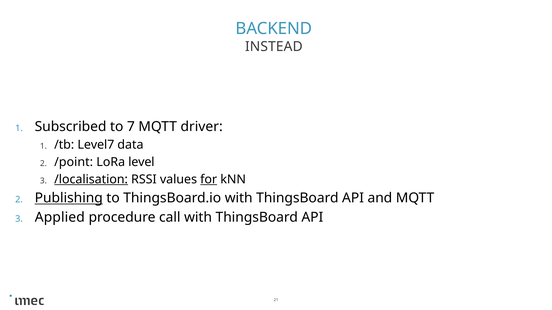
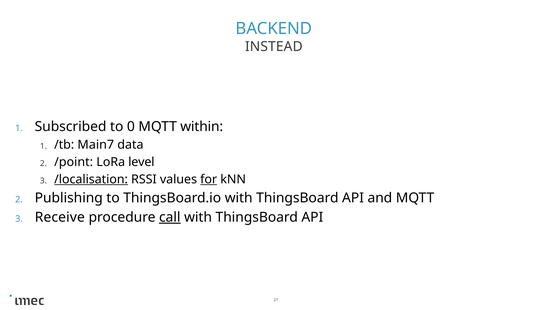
7: 7 -> 0 (131, 127)
driver: driver -> within (202, 127)
Level7: Level7 -> Main7 (96, 145)
Publishing underline: present -> none (69, 198)
Applied: Applied -> Receive (60, 218)
call underline: none -> present (170, 218)
